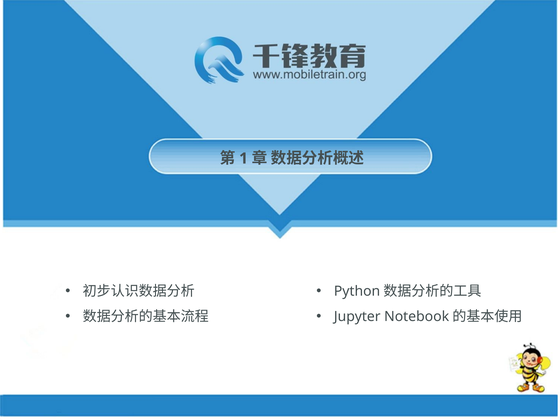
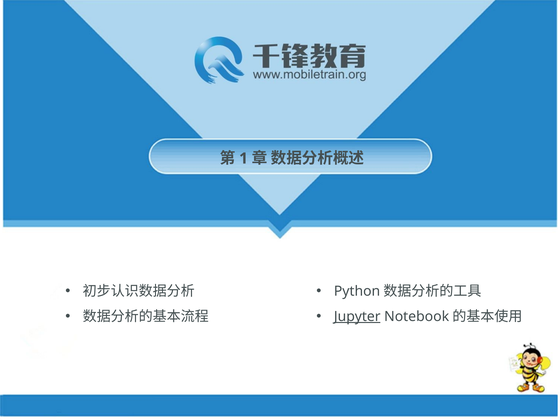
Jupyter underline: none -> present (357, 316)
